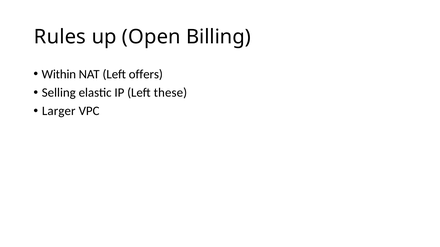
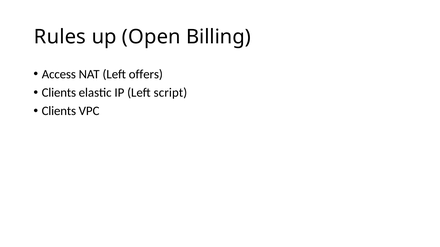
Within: Within -> Access (59, 74)
Selling: Selling -> Clients (59, 93)
these: these -> script (170, 93)
Larger: Larger -> Clients (59, 111)
